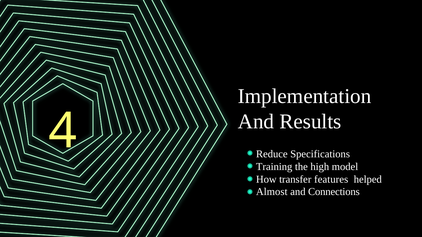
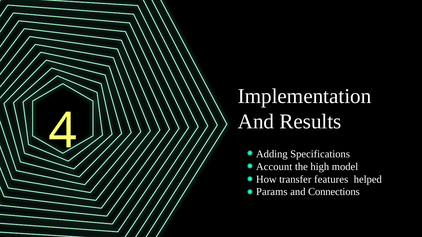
Reduce: Reduce -> Adding (272, 154)
Training: Training -> Account (274, 167)
Almost: Almost -> Params (272, 192)
